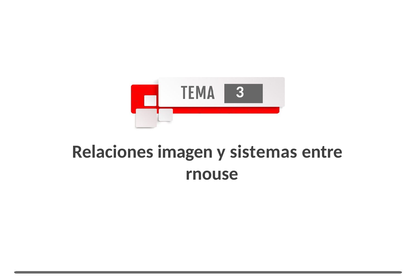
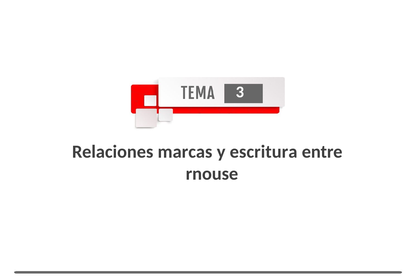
imagen: imagen -> marcas (185, 152)
sistemas: sistemas -> escritura (264, 152)
